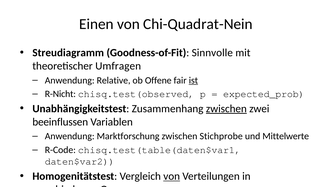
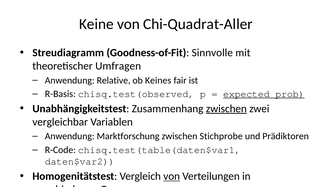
Einen: Einen -> Keine (96, 24)
Chi-Quadrat-Nein: Chi-Quadrat-Nein -> Chi-Quadrat-Aller (198, 24)
Offene: Offene -> Keines (158, 80)
ist underline: present -> none (193, 80)
R-Nicht: R-Nicht -> R-Basis (60, 94)
expected_prob underline: none -> present (264, 94)
beeinflussen: beeinflussen -> vergleichbar (60, 122)
Mittelwerte: Mittelwerte -> Prädiktoren (286, 136)
